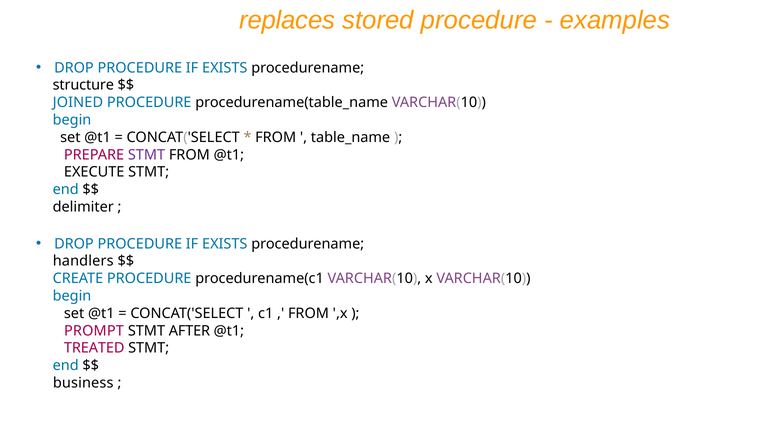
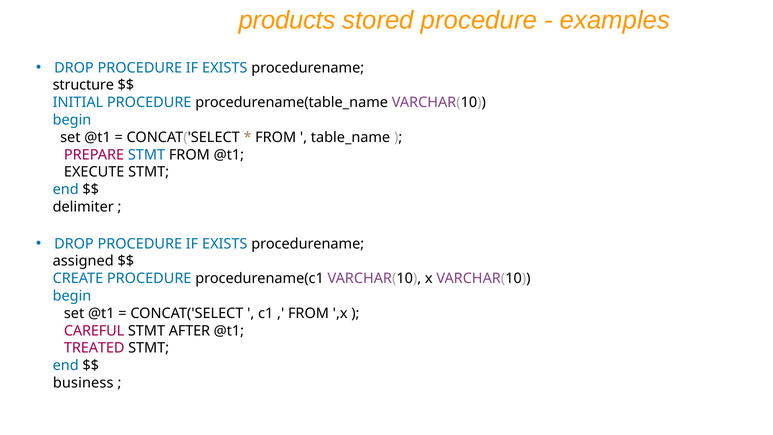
replaces: replaces -> products (287, 20)
JOINED: JOINED -> INITIAL (78, 103)
STMT colour: purple -> blue (147, 155)
handlers: handlers -> assigned (83, 261)
PROMPT: PROMPT -> CAREFUL (94, 331)
